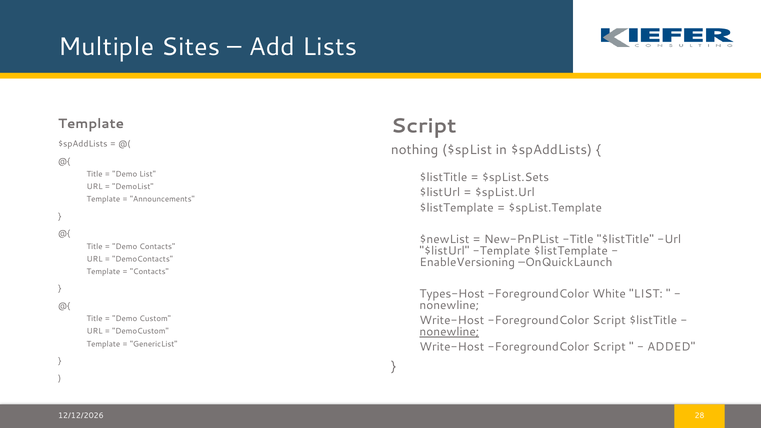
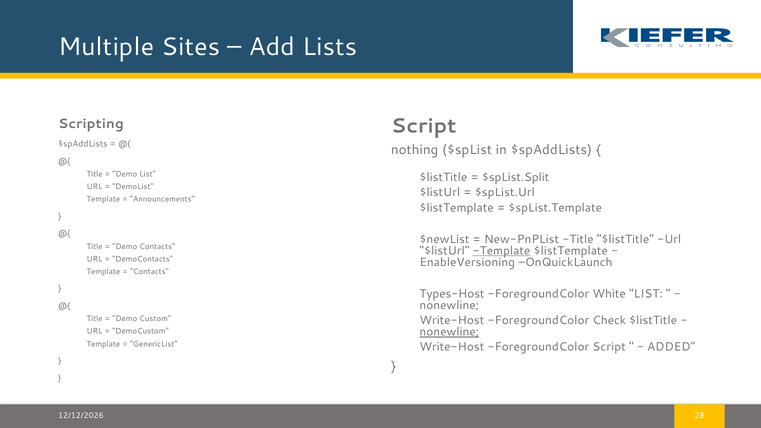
Template: Template -> Scripting (91, 124)
$spList.Sets: $spList.Sets -> $spList.Split (516, 177)
Template underline: none -> present (502, 251)
Script: Script -> Check (609, 320)
